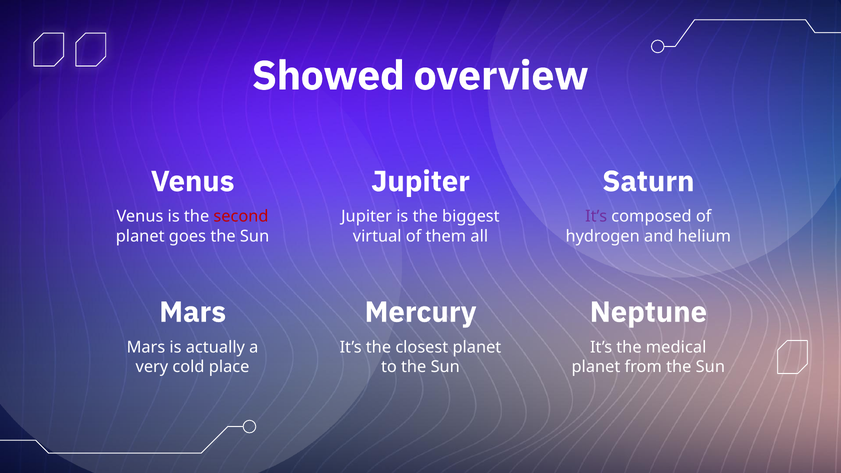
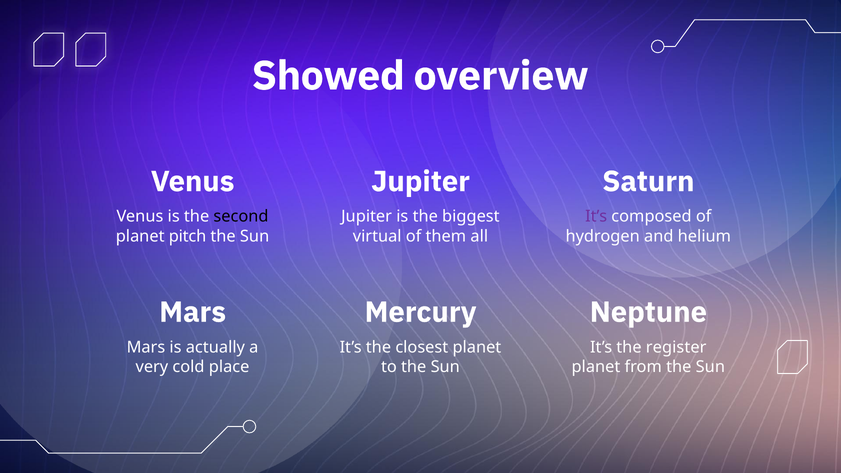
second colour: red -> black (241, 217)
goes: goes -> pitch (188, 236)
medical: medical -> register (676, 347)
